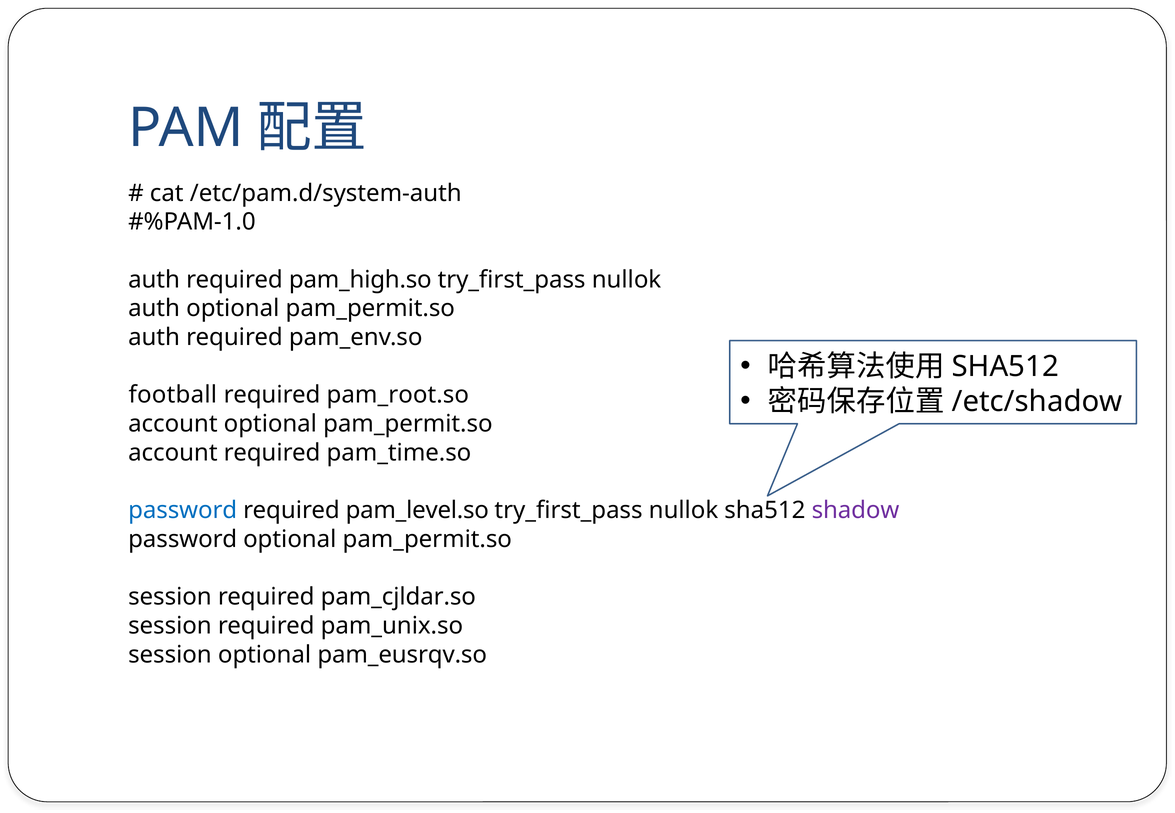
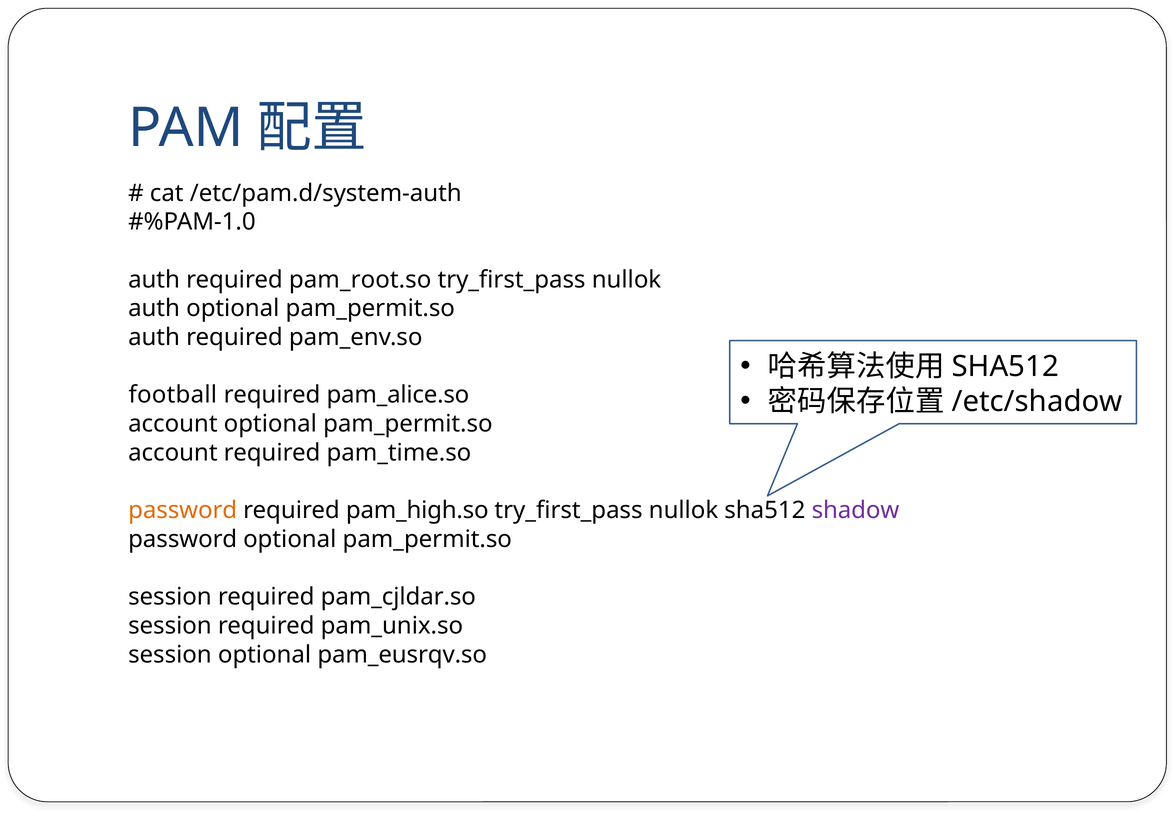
pam_high.so: pam_high.so -> pam_root.so (360, 280)
pam_root.so: pam_root.so -> pam_alice.so (398, 395)
password colour: blue -> orange (183, 511)
pam_level.so: pam_level.so -> pam_high.so (417, 511)
